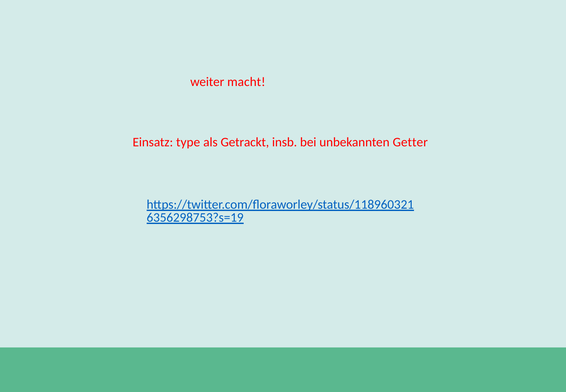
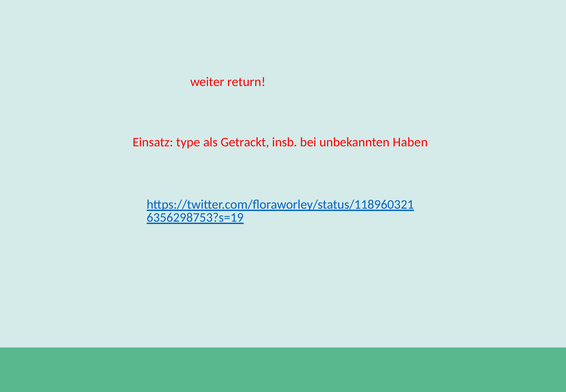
macht: macht -> return (246, 82)
Getter: Getter -> Haben (410, 142)
